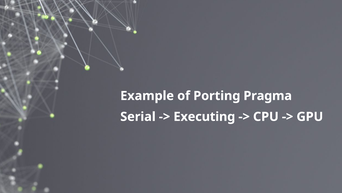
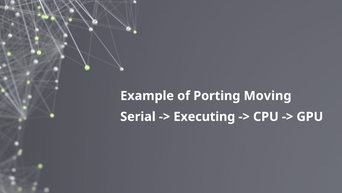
Pragma: Pragma -> Moving (268, 96)
